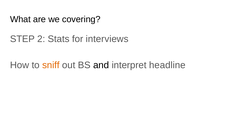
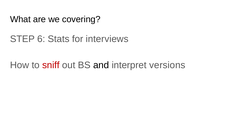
2: 2 -> 6 (41, 39)
sniff colour: orange -> red (51, 65)
headline: headline -> versions (167, 65)
